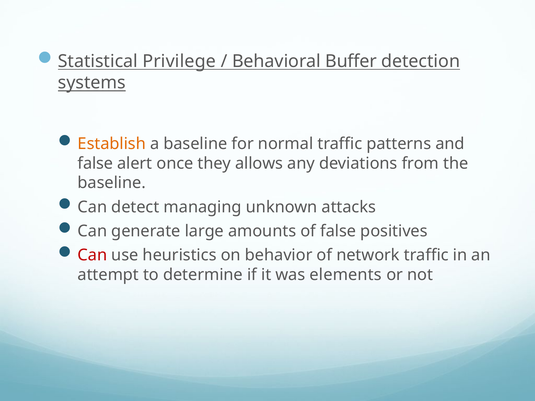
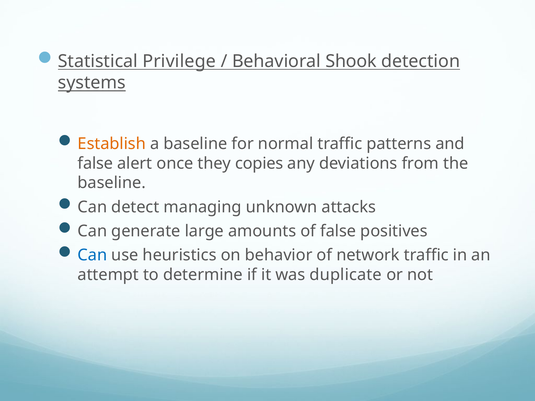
Buffer: Buffer -> Shook (351, 61)
allows: allows -> copies (259, 163)
Can colour: red -> blue (92, 255)
elements: elements -> duplicate (346, 275)
